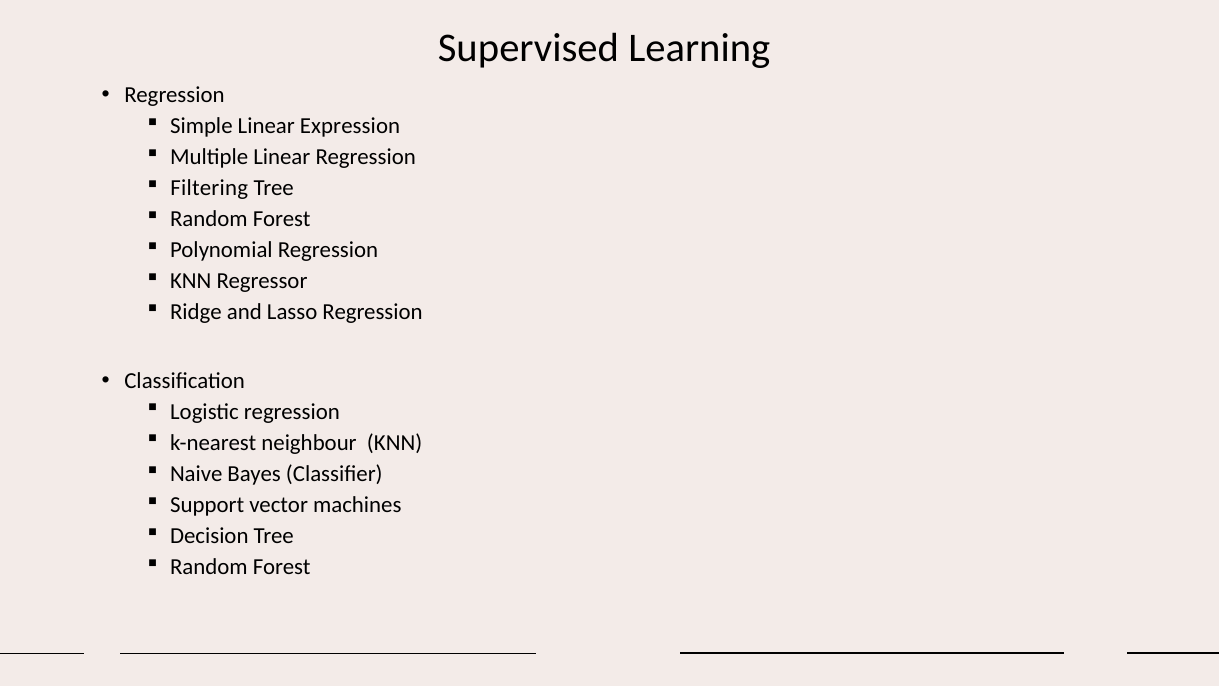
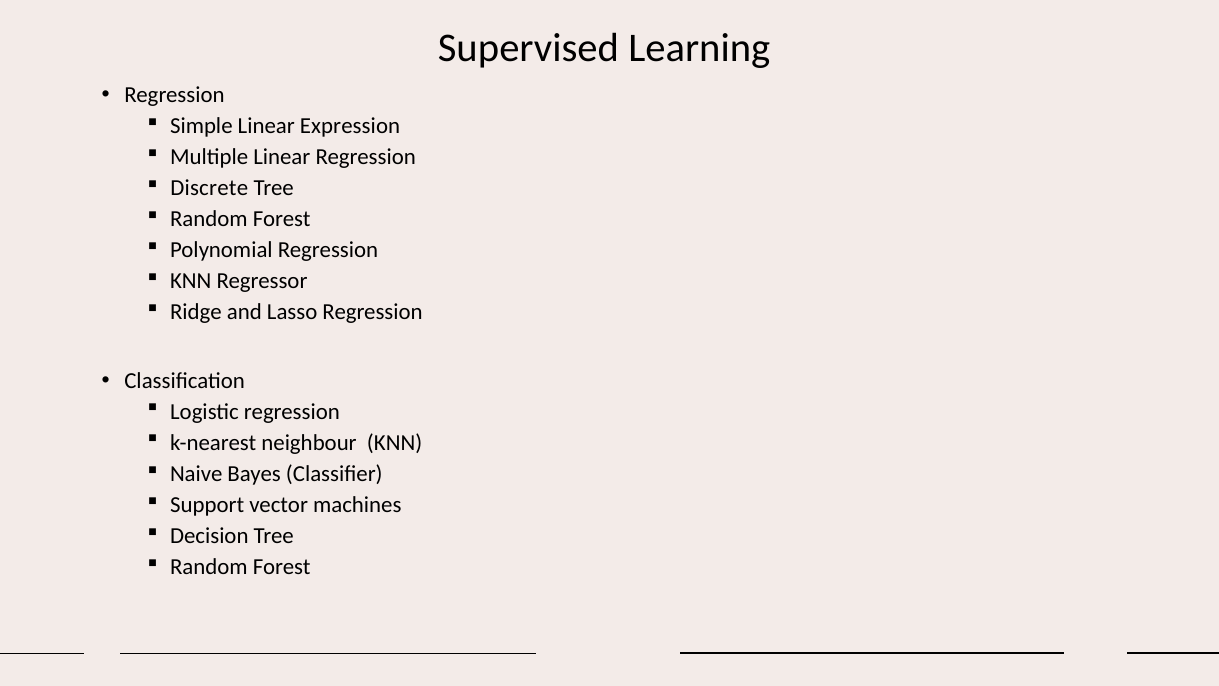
Filtering: Filtering -> Discrete (209, 188)
